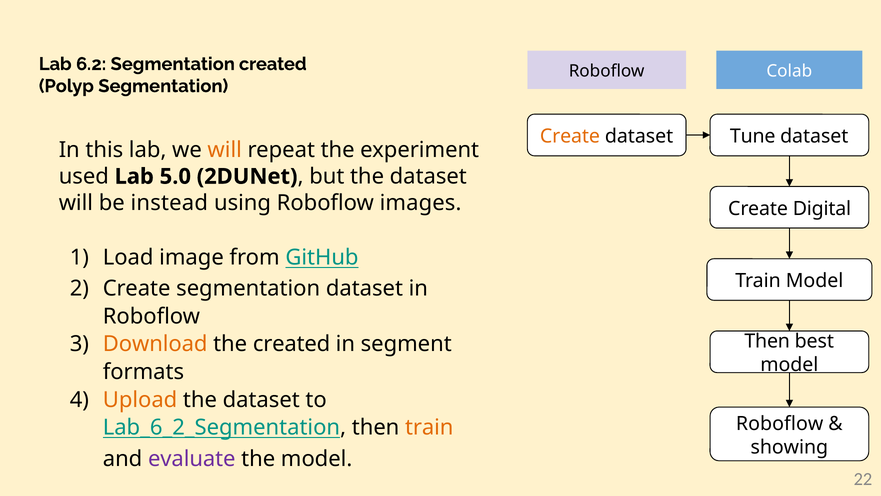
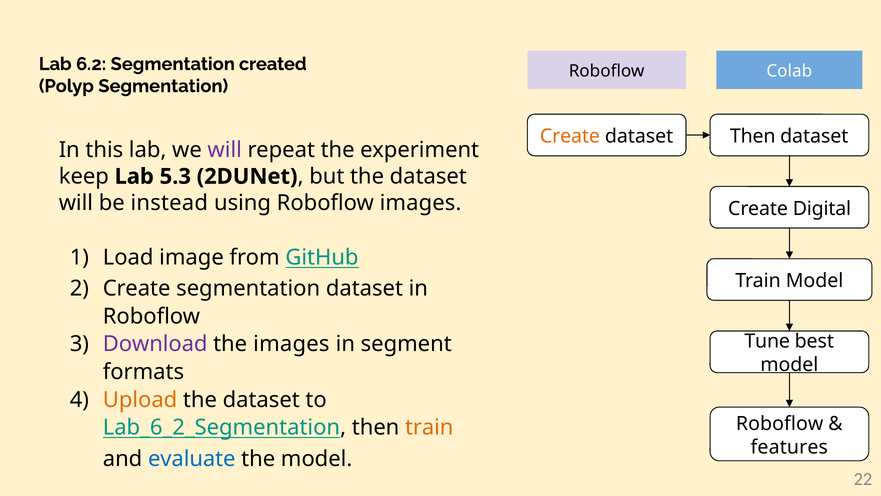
dataset Tune: Tune -> Then (753, 136)
will colour: orange -> purple (225, 150)
used: used -> keep (84, 176)
5.0: 5.0 -> 5.3 (175, 176)
Then: Then -> Tune (767, 341)
Download colour: orange -> purple (155, 344)
the created: created -> images (291, 344)
showing: showing -> features (789, 447)
evaluate colour: purple -> blue (192, 459)
